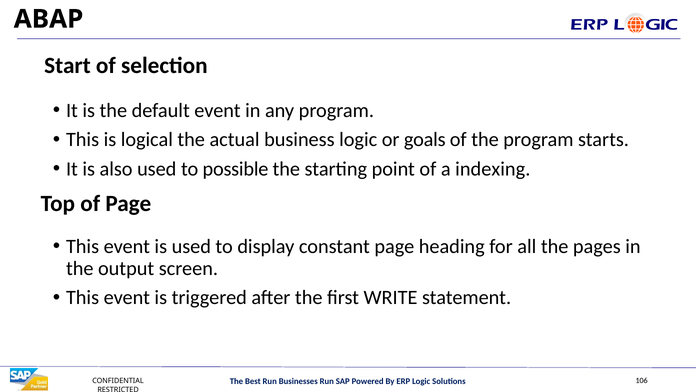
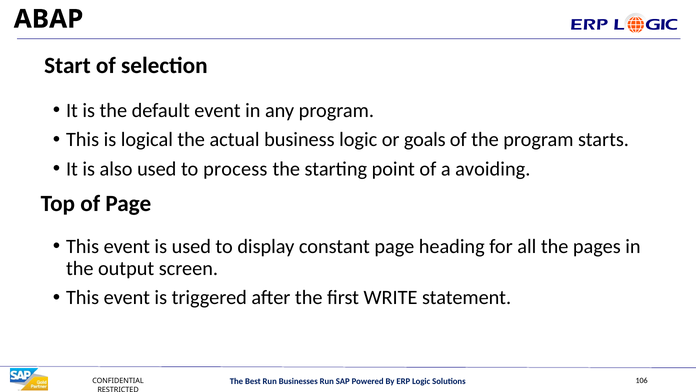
possible: possible -> process (235, 169)
indexing: indexing -> avoiding (493, 169)
